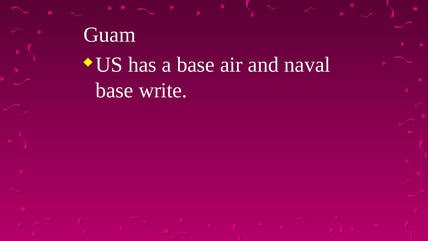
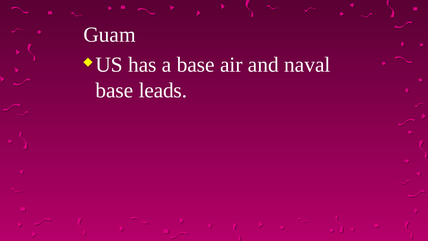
write: write -> leads (163, 90)
